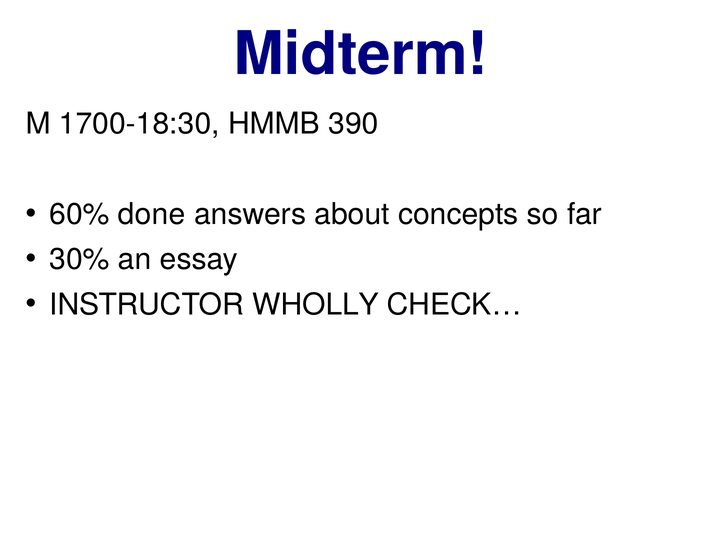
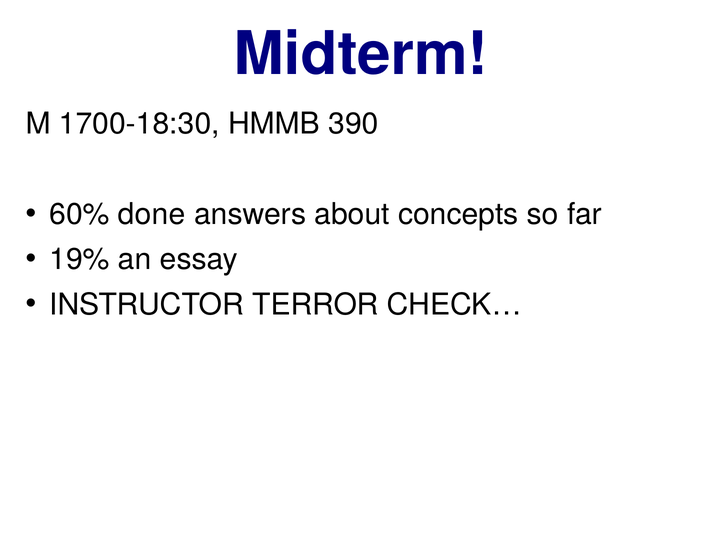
30%: 30% -> 19% (79, 260)
WHOLLY: WHOLLY -> TERROR (316, 305)
